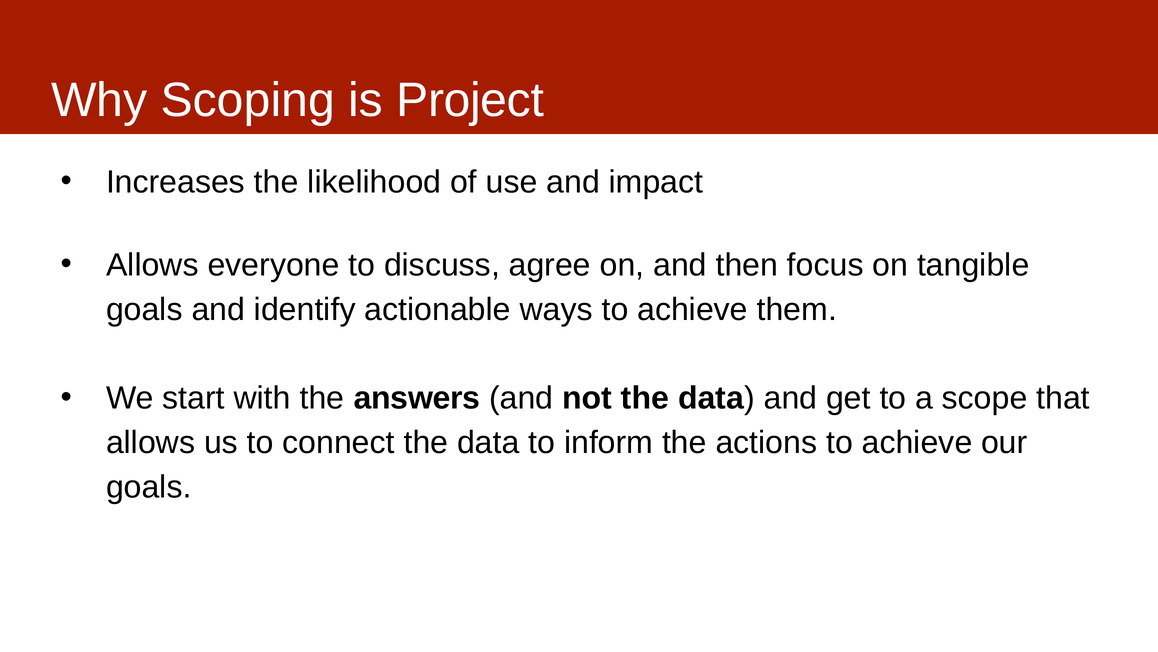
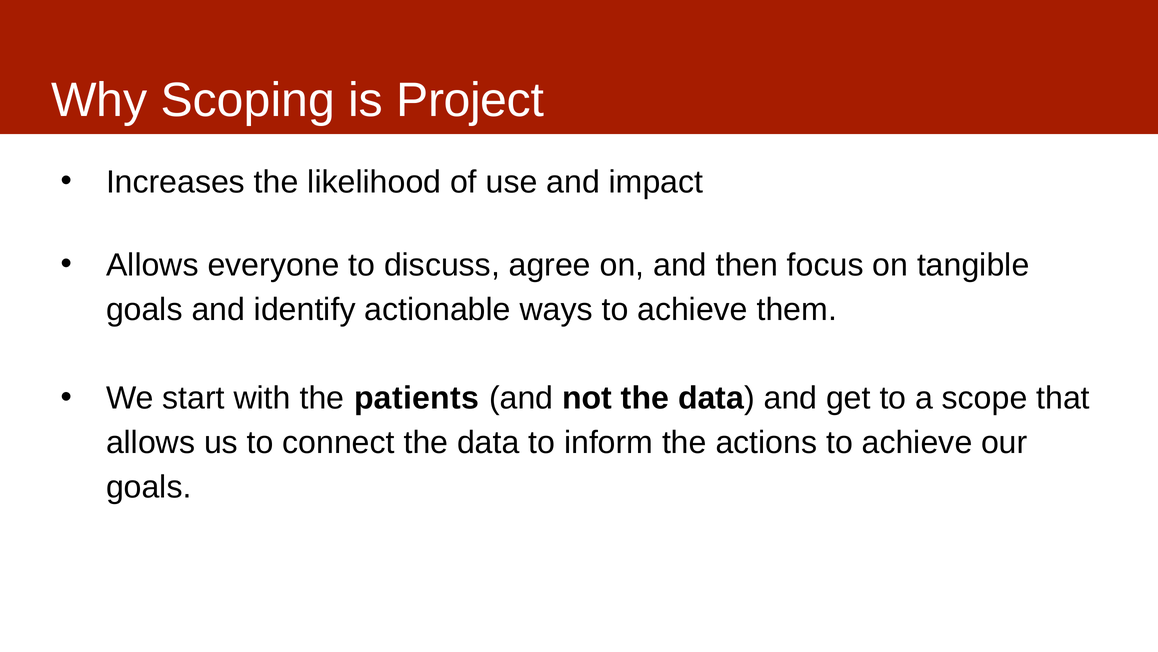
answers: answers -> patients (417, 398)
